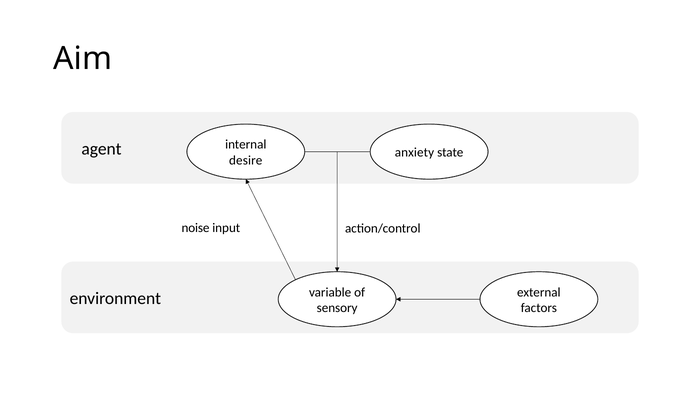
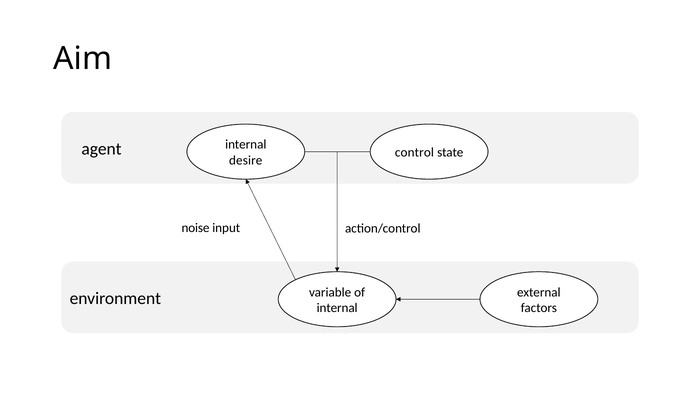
anxiety: anxiety -> control (414, 152)
sensory: sensory -> internal (337, 308)
